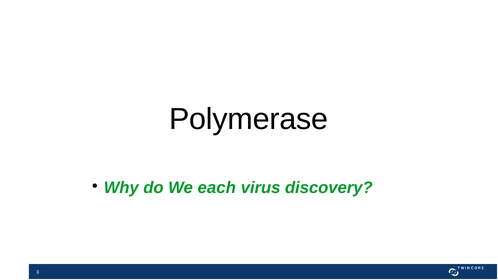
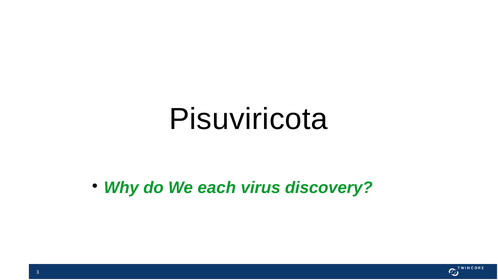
Polymerase: Polymerase -> Pisuviricota (248, 119)
